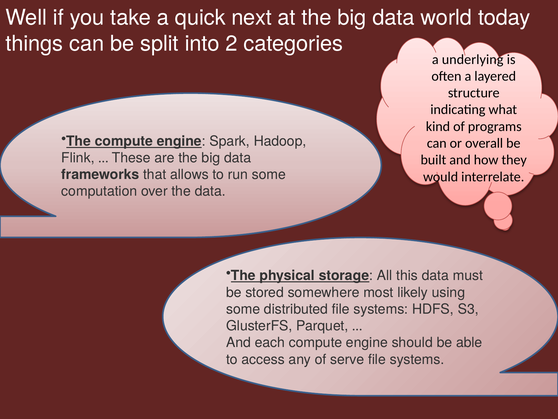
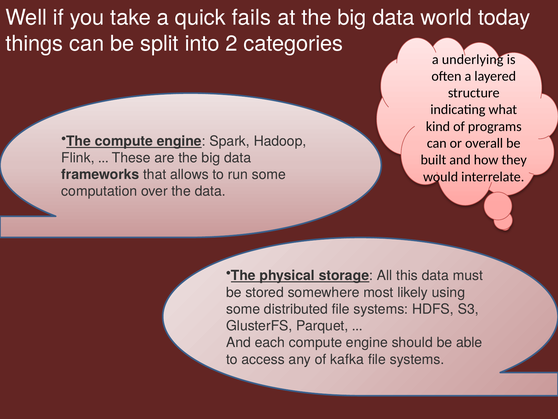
next: next -> fails (251, 18)
serve: serve -> kafka (347, 359)
